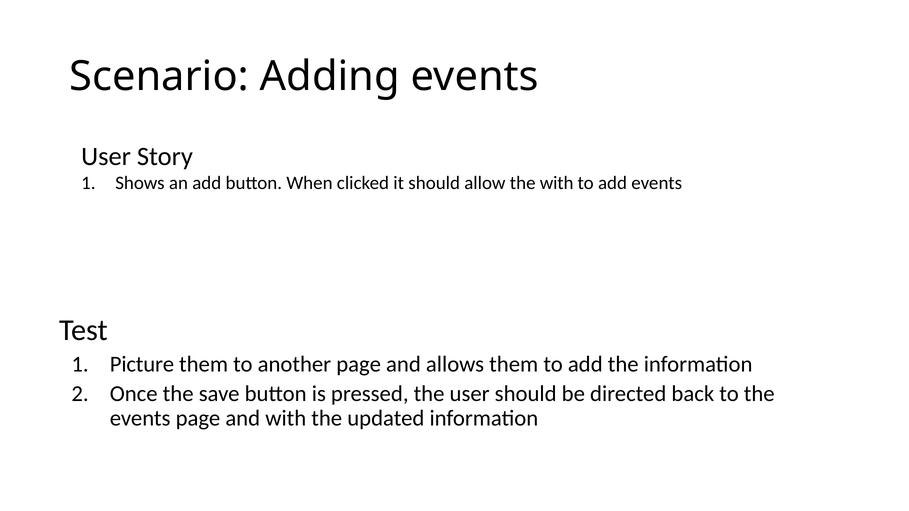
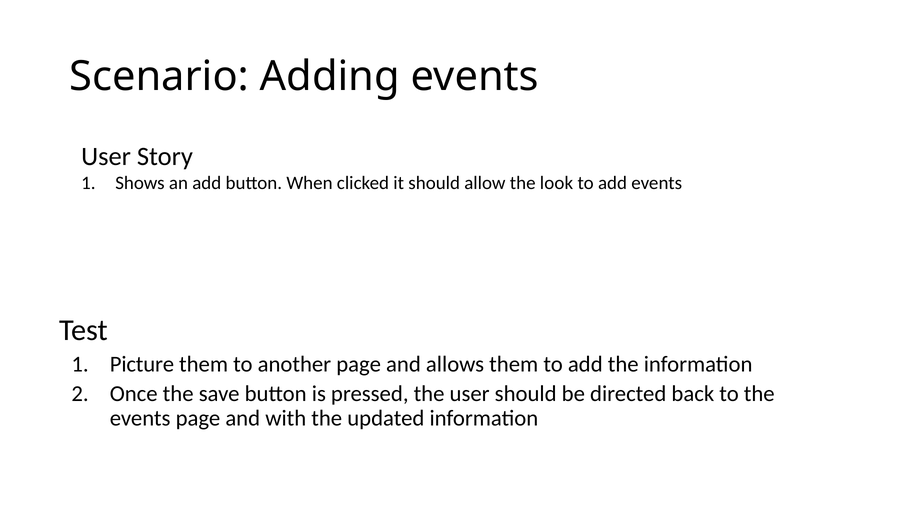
the with: with -> look (557, 183)
